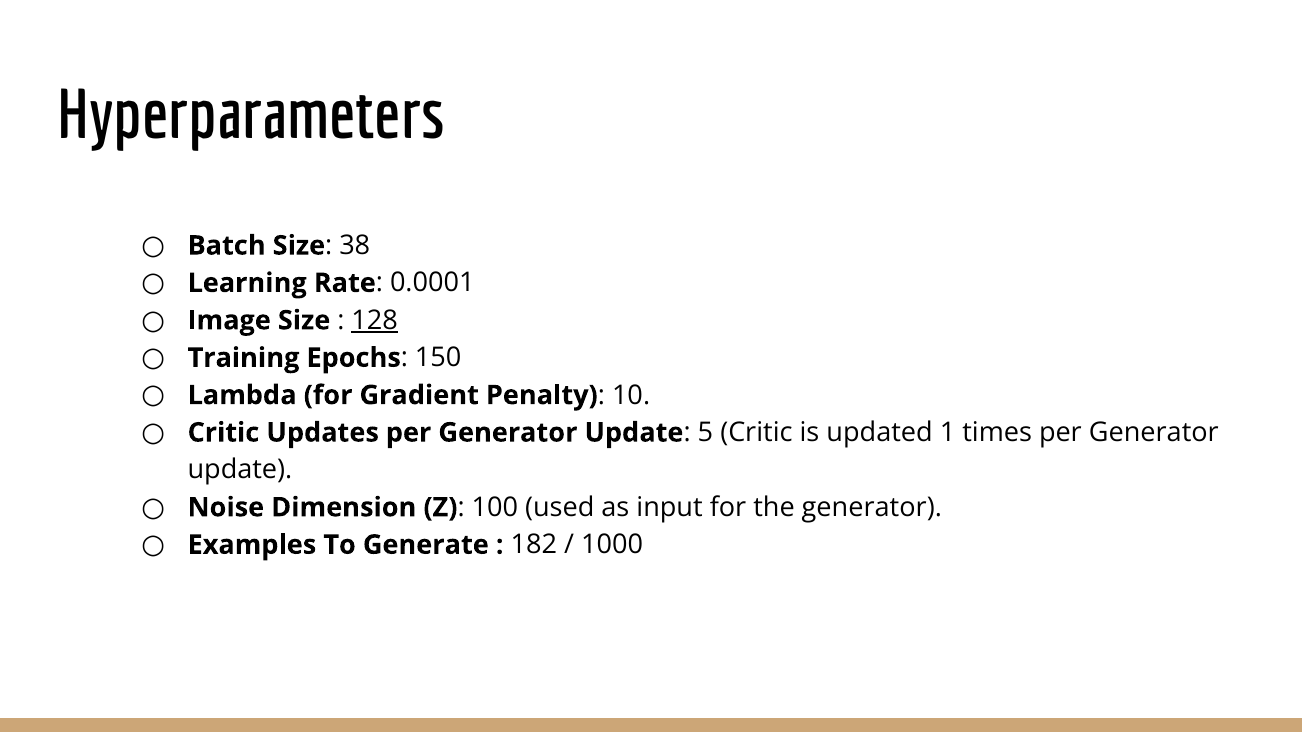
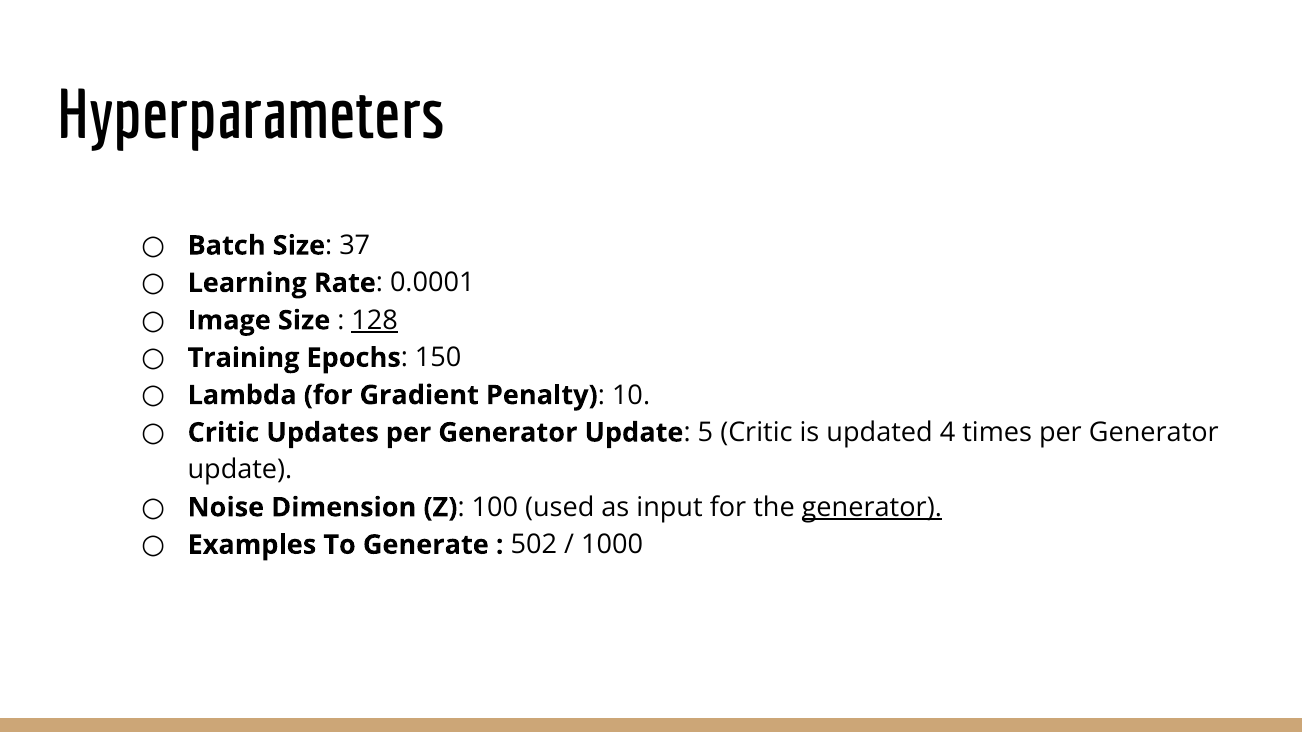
38: 38 -> 37 (355, 246)
1: 1 -> 4 (948, 433)
generator underline: none -> present (872, 508)
182: 182 -> 502 (534, 545)
